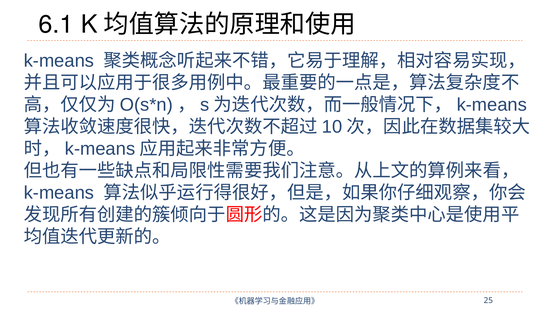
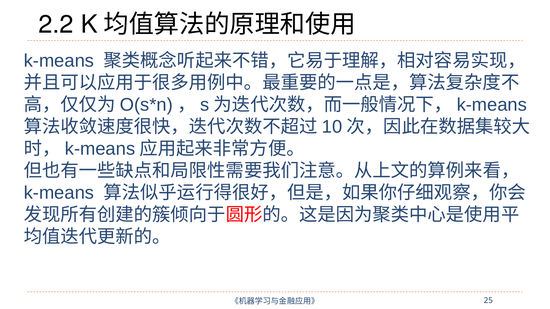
6.1: 6.1 -> 2.2 (56, 25)
